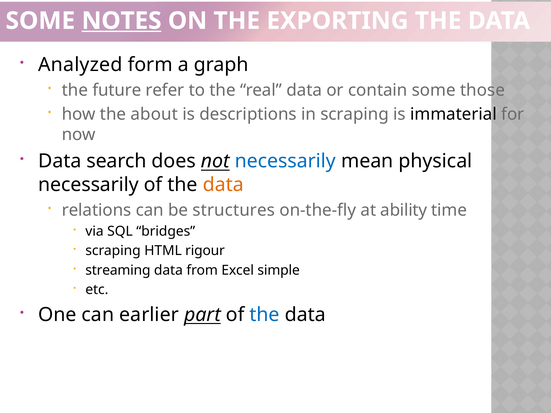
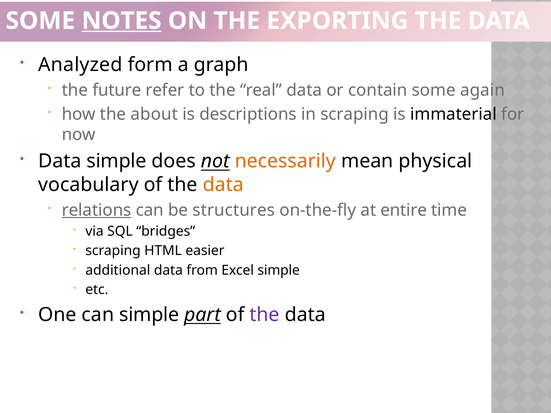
those: those -> again (483, 90)
Data search: search -> simple (117, 161)
necessarily colour: blue -> orange (285, 161)
necessarily: necessarily -> vocabulary (88, 185)
relations underline: none -> present (97, 210)
ability: ability -> entire (404, 210)
rigour: rigour -> easier (205, 251)
streaming: streaming -> additional (118, 270)
can earlier: earlier -> simple (149, 315)
the colour: blue -> purple (265, 315)
